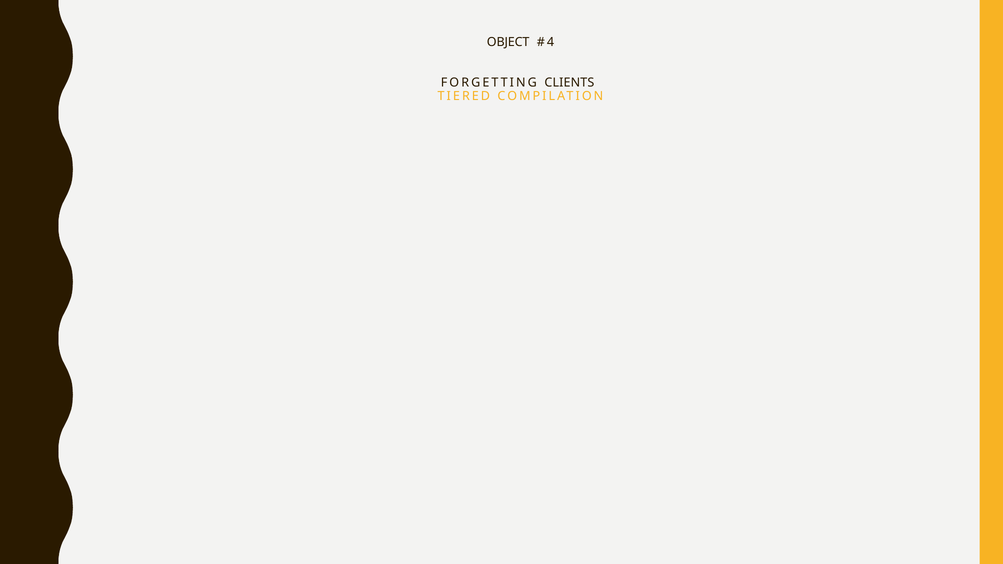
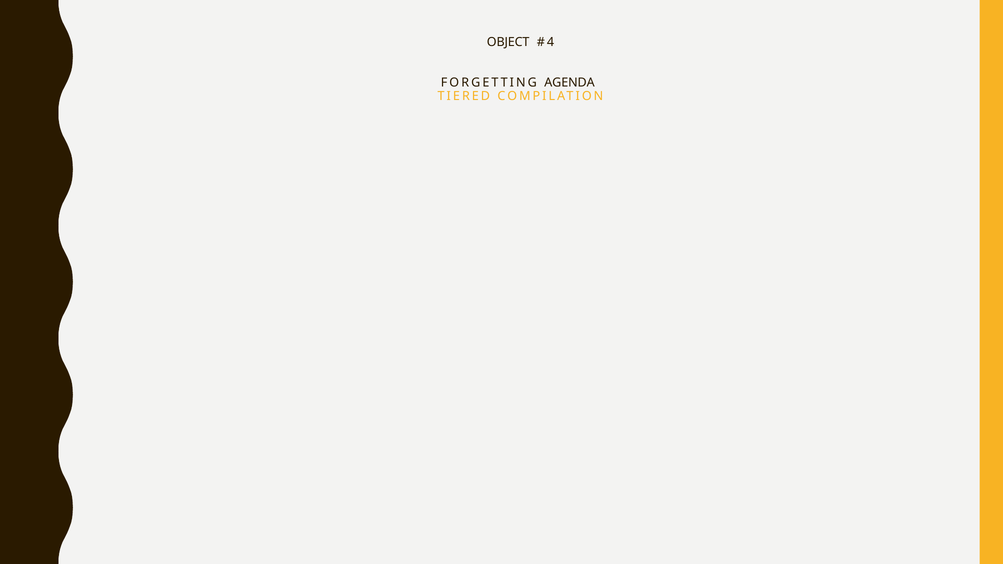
CLIENTS: CLIENTS -> AGENDA (569, 83)
